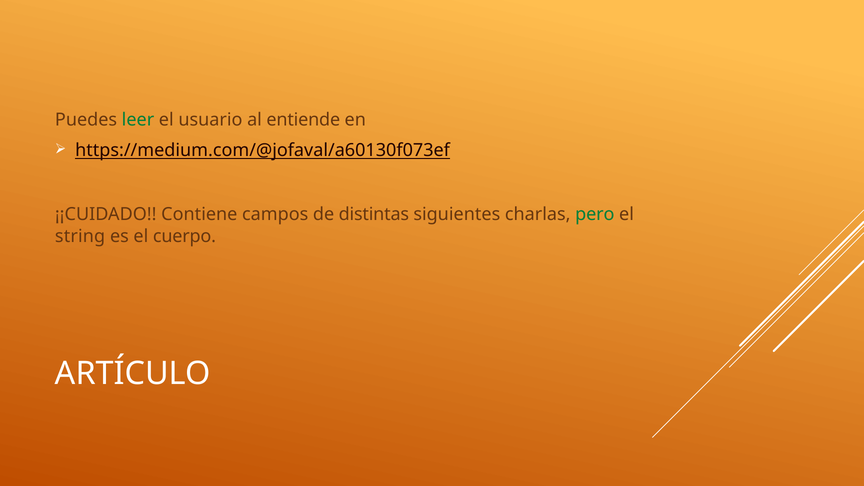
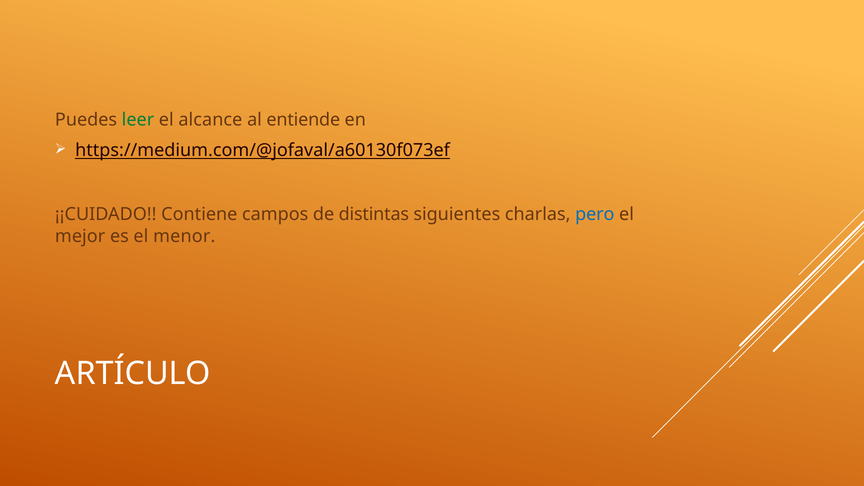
usuario: usuario -> alcance (210, 120)
pero colour: green -> blue (595, 215)
string: string -> mejor (80, 236)
cuerpo: cuerpo -> menor (184, 236)
